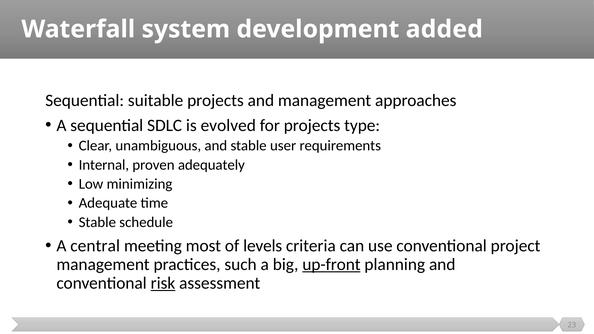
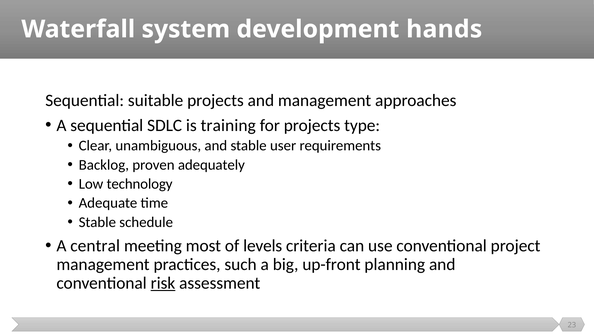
added: added -> hands (444, 29)
evolved: evolved -> training (228, 125)
Internal: Internal -> Backlog (104, 165)
minimizing: minimizing -> technology (140, 184)
up-front underline: present -> none (331, 265)
